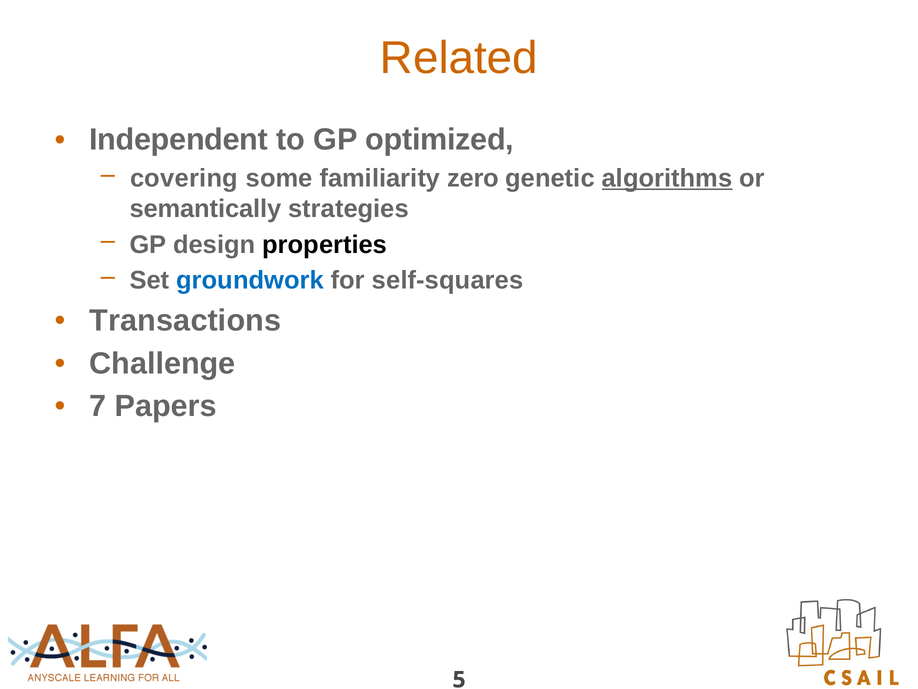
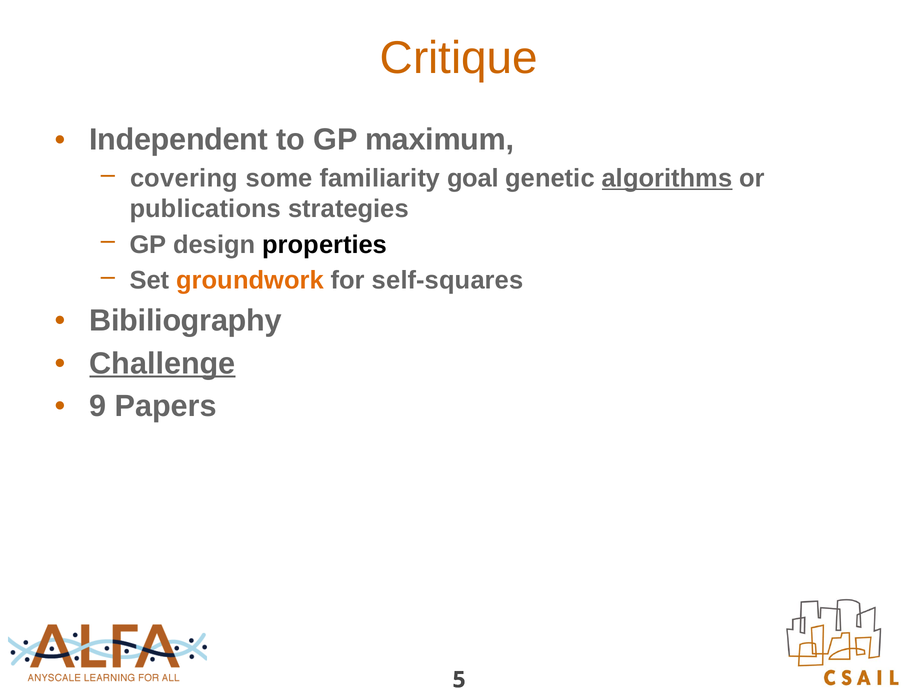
Related: Related -> Critique (459, 58)
optimized: optimized -> maximum (440, 140)
zero: zero -> goal (473, 178)
semantically: semantically -> publications (205, 209)
groundwork colour: blue -> orange (250, 280)
Transactions: Transactions -> Bibiliography (186, 320)
Challenge underline: none -> present (162, 363)
7: 7 -> 9 (98, 406)
